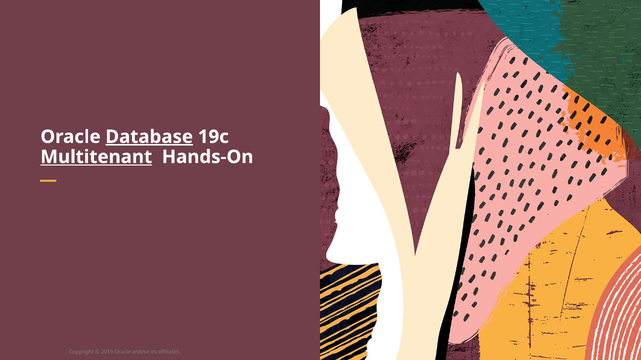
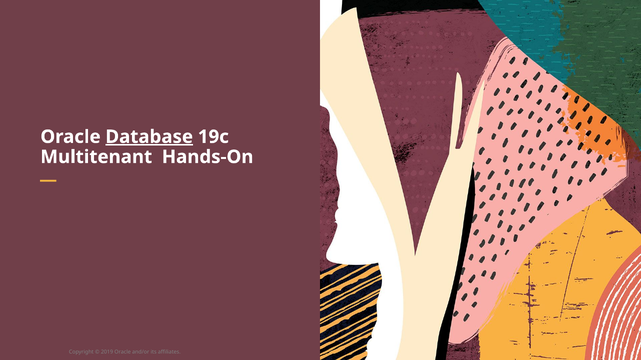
Multitenant underline: present -> none (96, 157)
